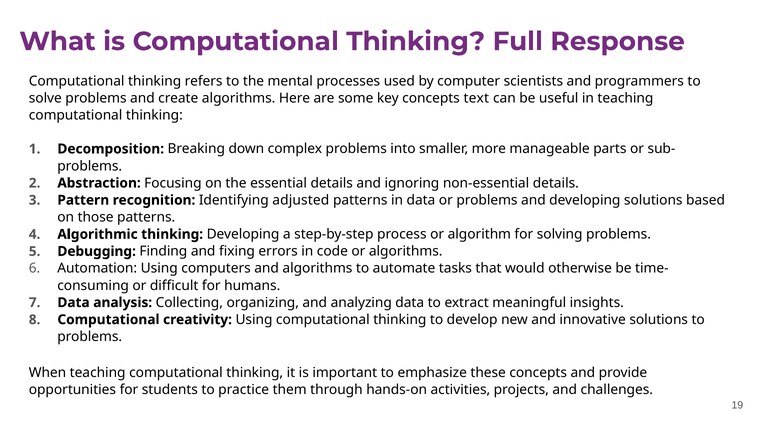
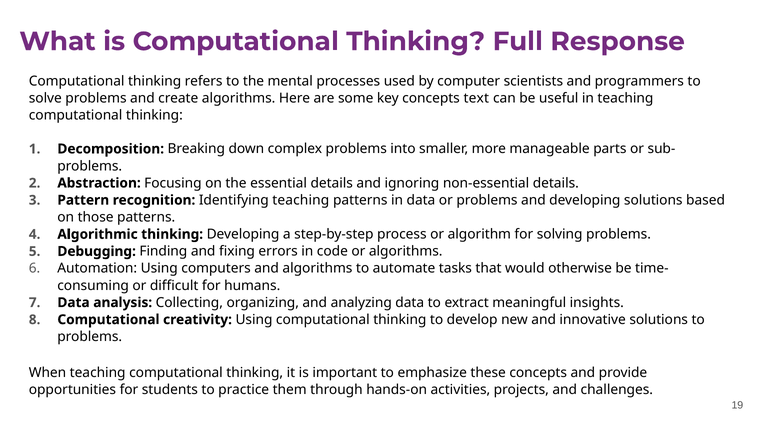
Identifying adjusted: adjusted -> teaching (301, 200)
